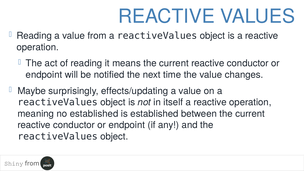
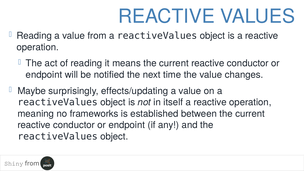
no established: established -> frameworks (94, 114)
